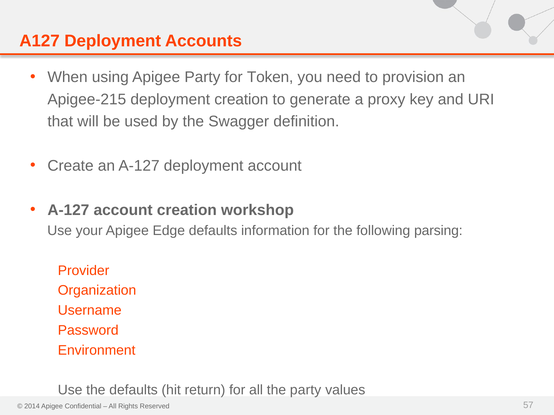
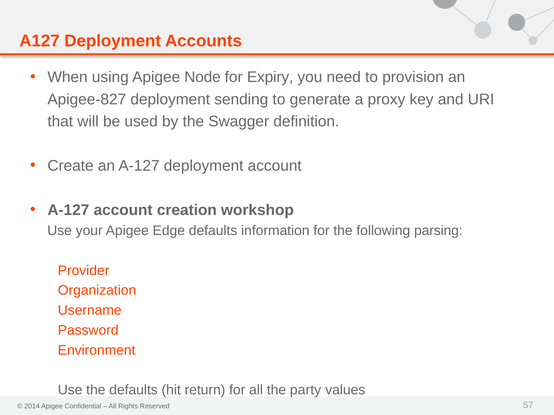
Apigee Party: Party -> Node (202, 77)
Token: Token -> Expiry (270, 77)
Apigee-215: Apigee-215 -> Apigee-827 (87, 99)
deployment creation: creation -> sending (241, 99)
